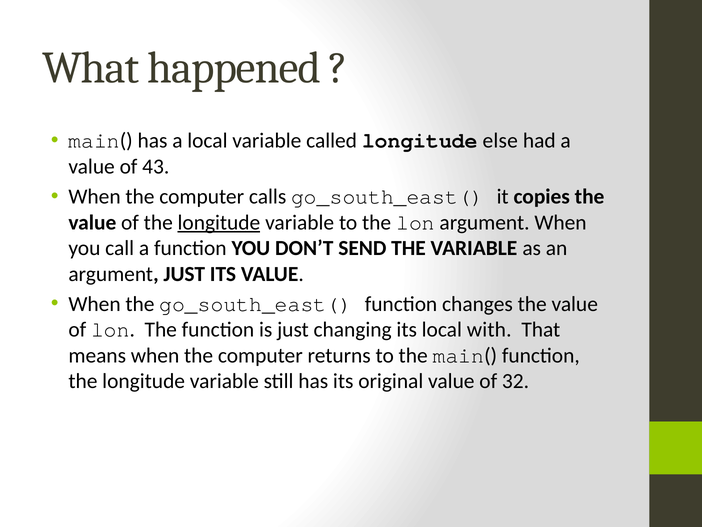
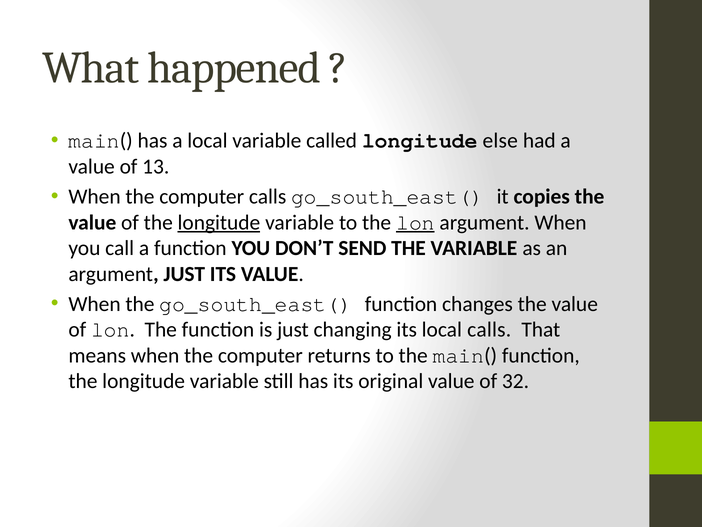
43: 43 -> 13 (156, 166)
lon underline: none -> present (415, 222)
local with: with -> calls (489, 329)
